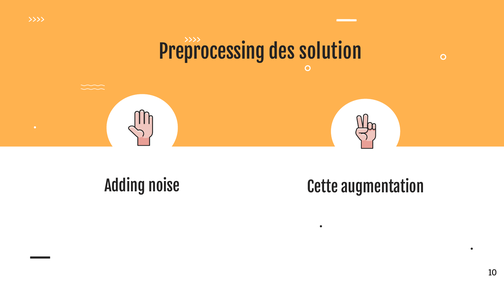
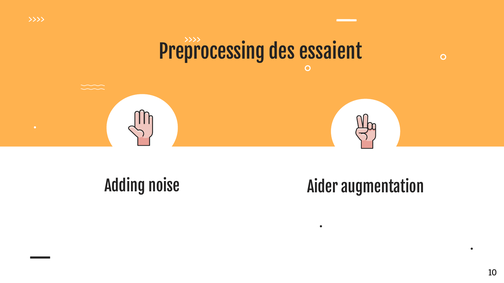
solution: solution -> essaient (331, 53)
Cette: Cette -> Aider (323, 188)
